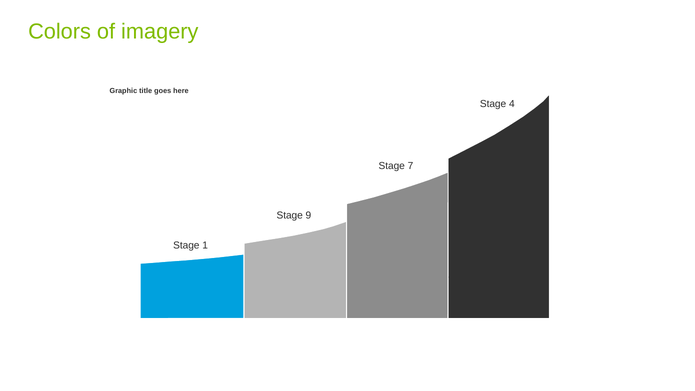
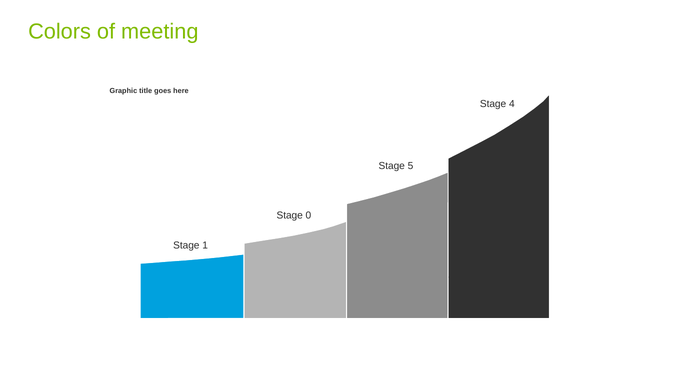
imagery: imagery -> meeting (160, 31)
7: 7 -> 5 (410, 166)
9: 9 -> 0 (308, 215)
